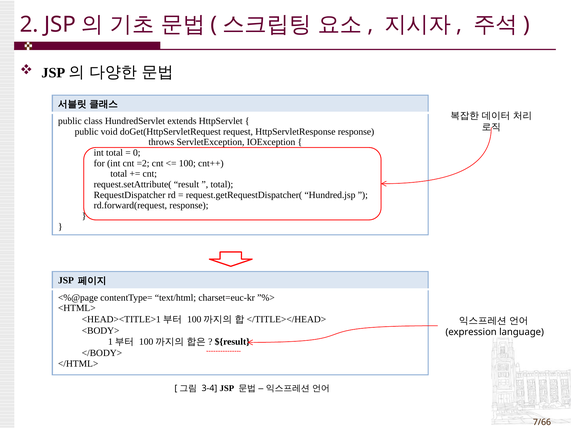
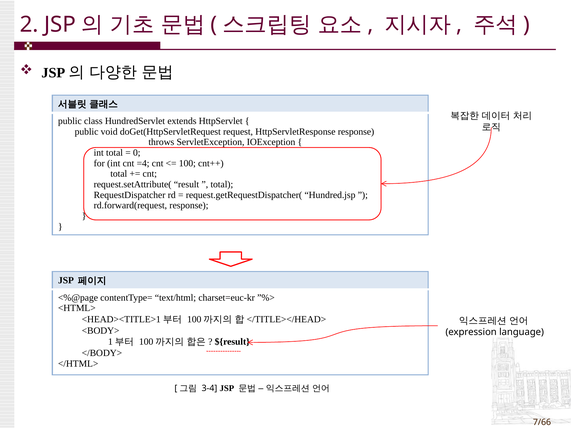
=2: =2 -> =4 (143, 163)
